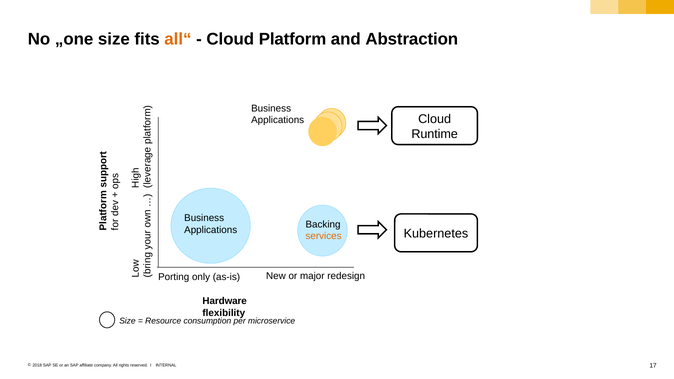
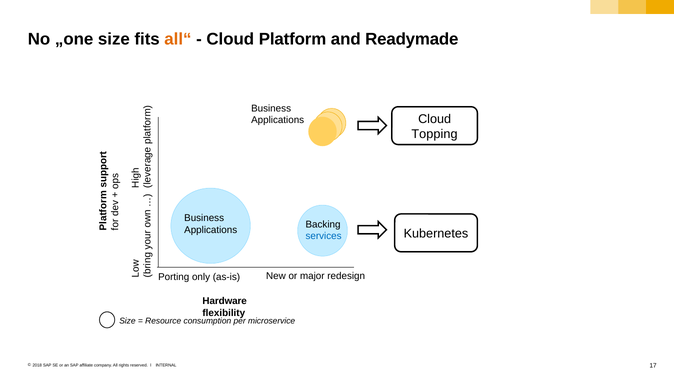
Abstraction: Abstraction -> Readymade (412, 39)
Runtime: Runtime -> Topping (435, 134)
services colour: orange -> blue (324, 236)
